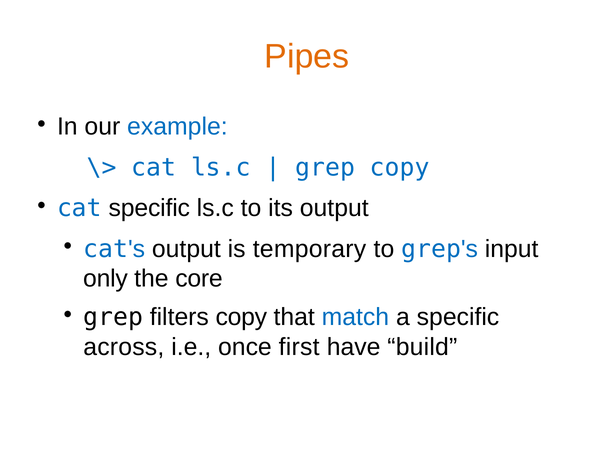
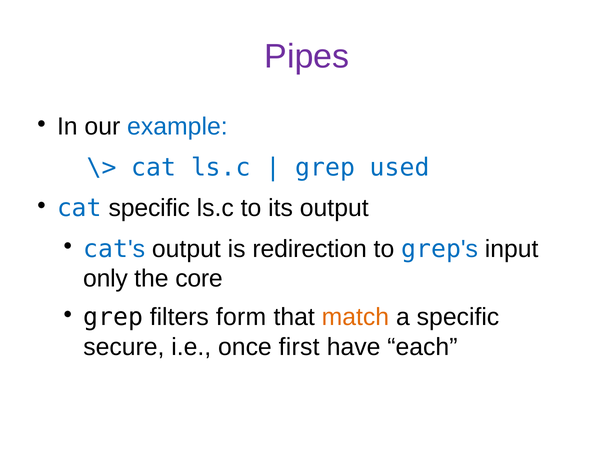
Pipes colour: orange -> purple (307, 57)
grep copy: copy -> used (400, 167)
temporary: temporary -> redirection (310, 249)
filters copy: copy -> form (241, 317)
match colour: blue -> orange (355, 317)
across: across -> secure (124, 347)
build: build -> each (422, 347)
